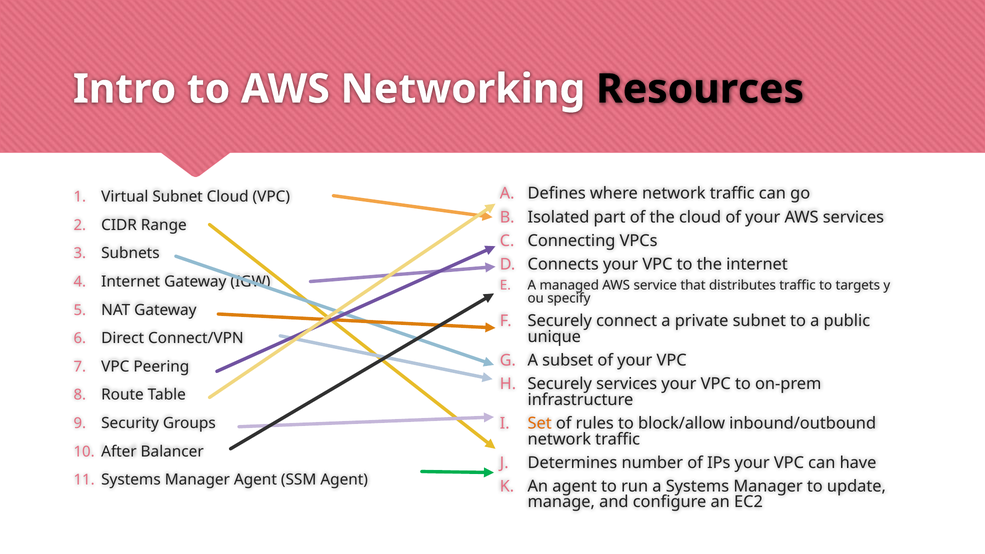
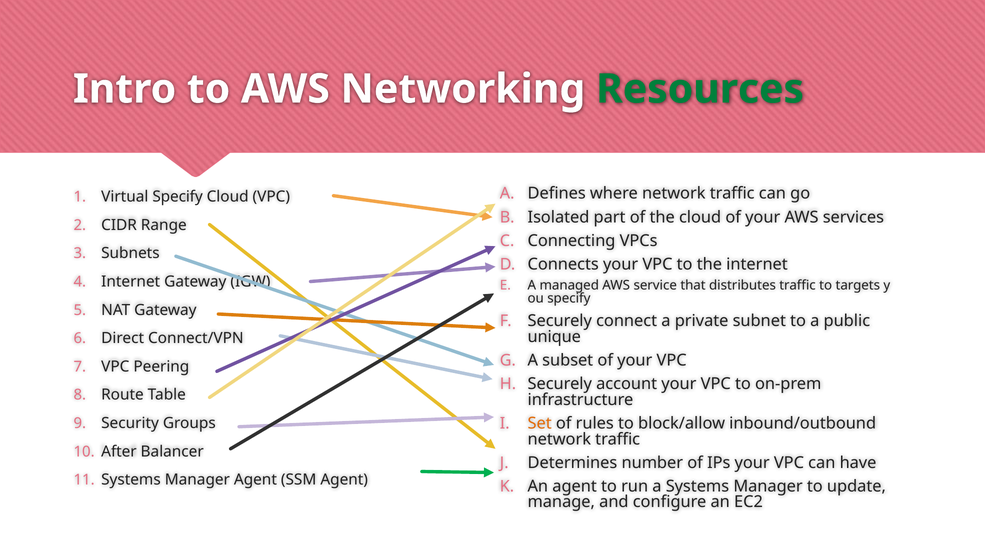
Resources colour: black -> green (700, 89)
Virtual Subnet: Subnet -> Specify (178, 197)
Securely services: services -> account (627, 384)
